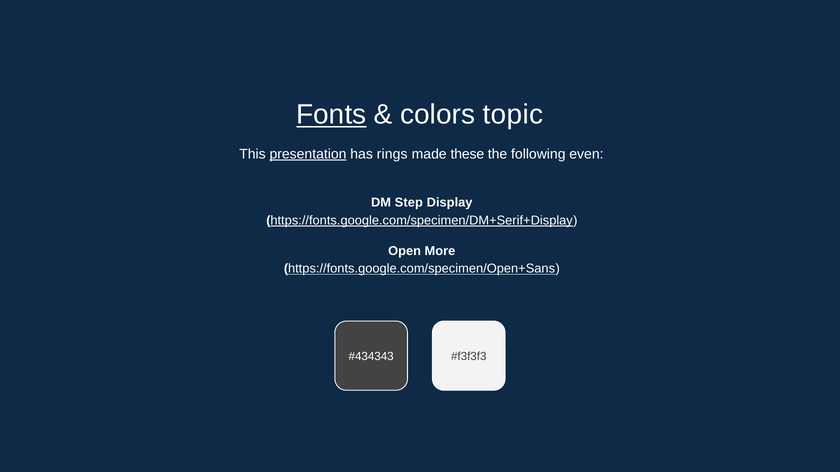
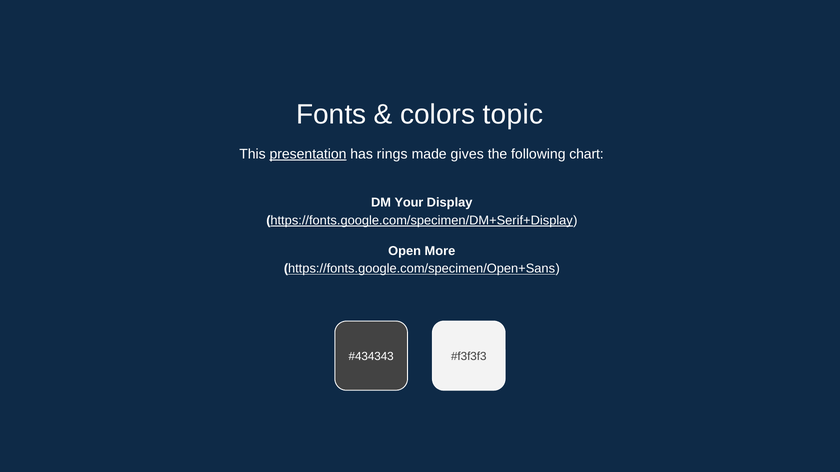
Fonts underline: present -> none (331, 115)
these: these -> gives (467, 154)
even: even -> chart (587, 154)
Step: Step -> Your (409, 203)
